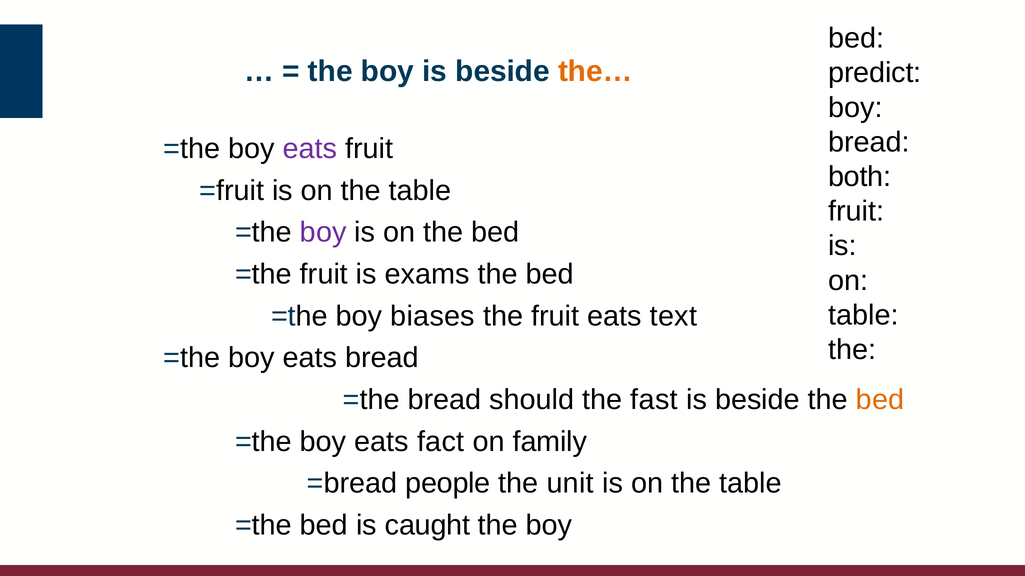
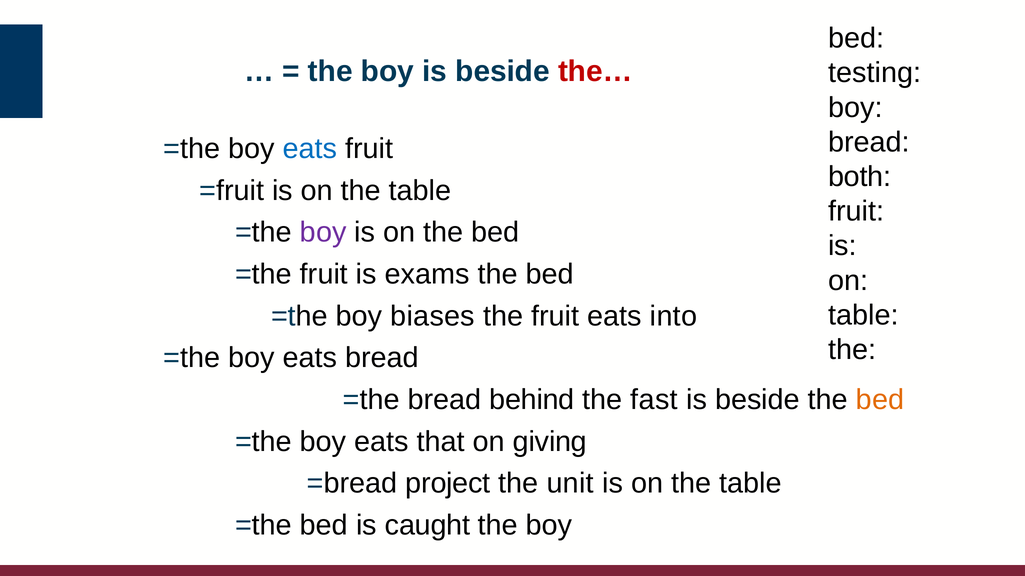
the… colour: orange -> red (595, 71)
predict: predict -> testing (875, 73)
eats colour: purple -> blue (310, 149)
text: text -> into (674, 316)
should: should -> behind (532, 400)
fact: fact -> that (441, 442)
family: family -> giving (550, 442)
people: people -> project (448, 484)
